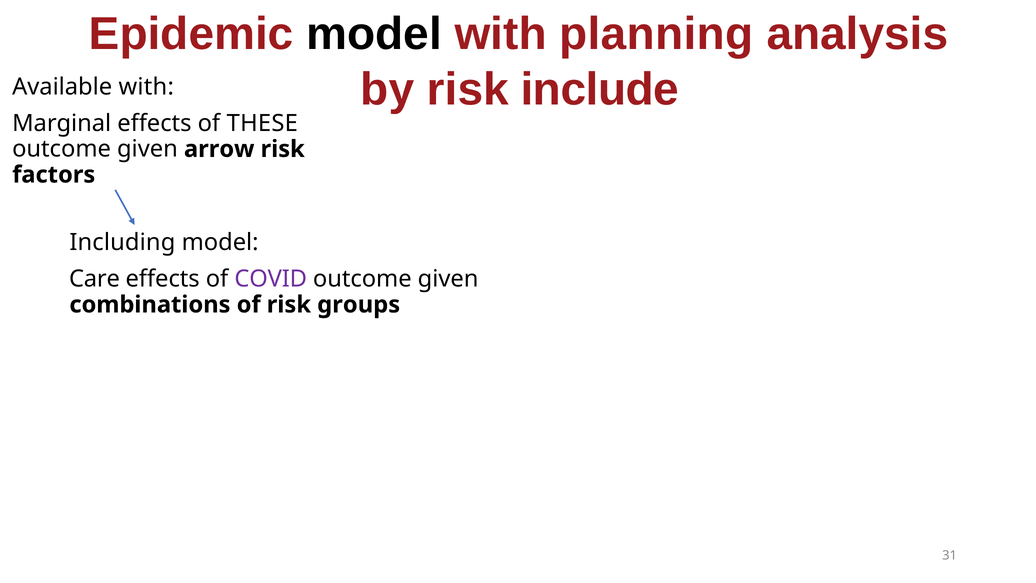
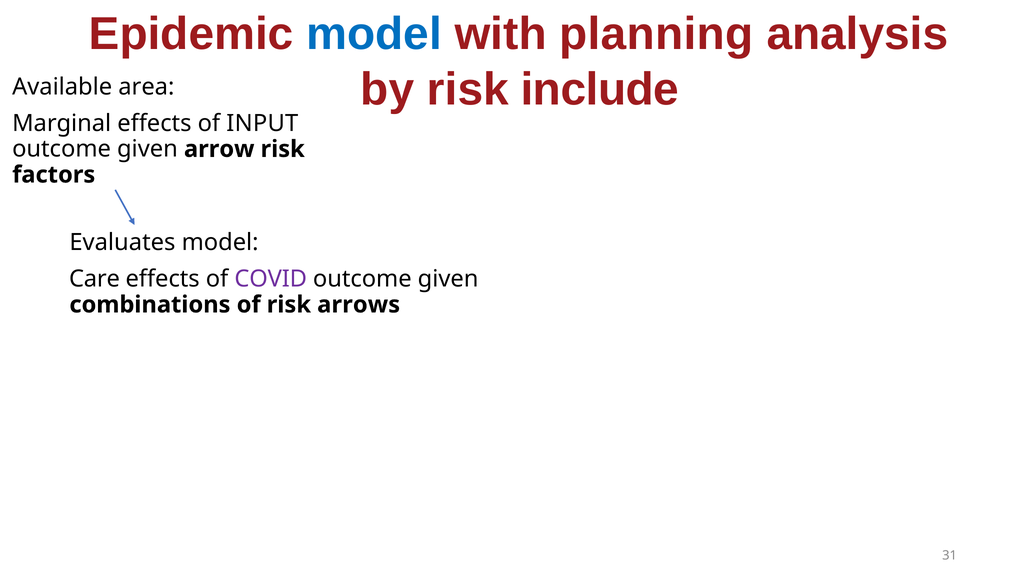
model colour: black -> blue (374, 34)
Available with: with -> area (146, 87)
THESE: THESE -> INPUT (262, 123)
Including: Including -> Evaluates (122, 242)
groups: groups -> arrows (359, 305)
